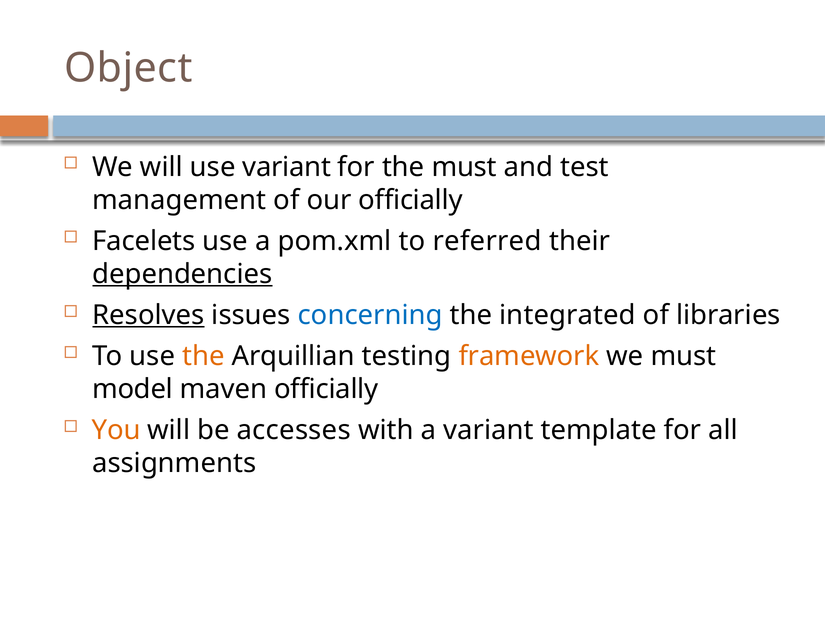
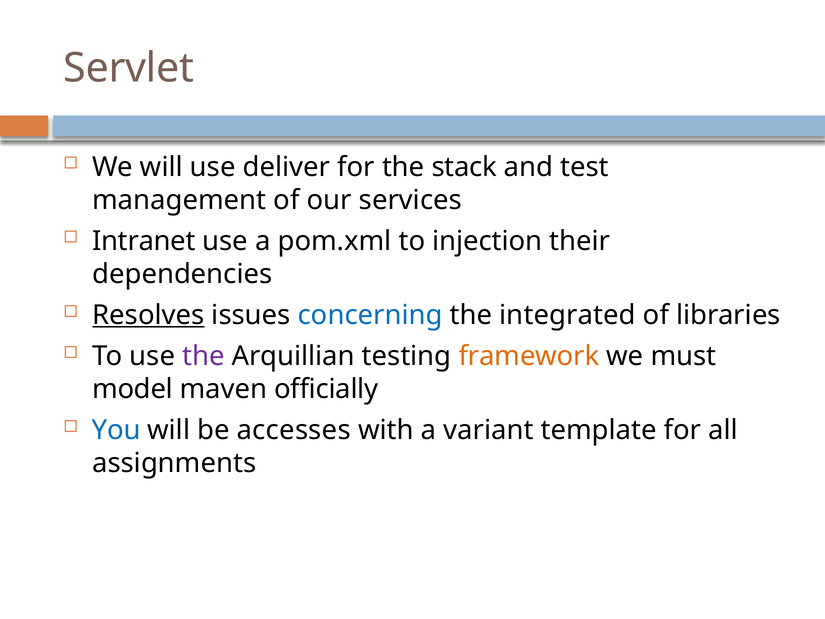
Object: Object -> Servlet (129, 68)
use variant: variant -> deliver (287, 167)
the must: must -> stack (464, 167)
our officially: officially -> services (410, 200)
Facelets: Facelets -> Intranet (144, 241)
referred: referred -> injection (487, 241)
dependencies underline: present -> none (182, 274)
the colour: orange -> purple (203, 356)
You colour: orange -> blue (116, 430)
